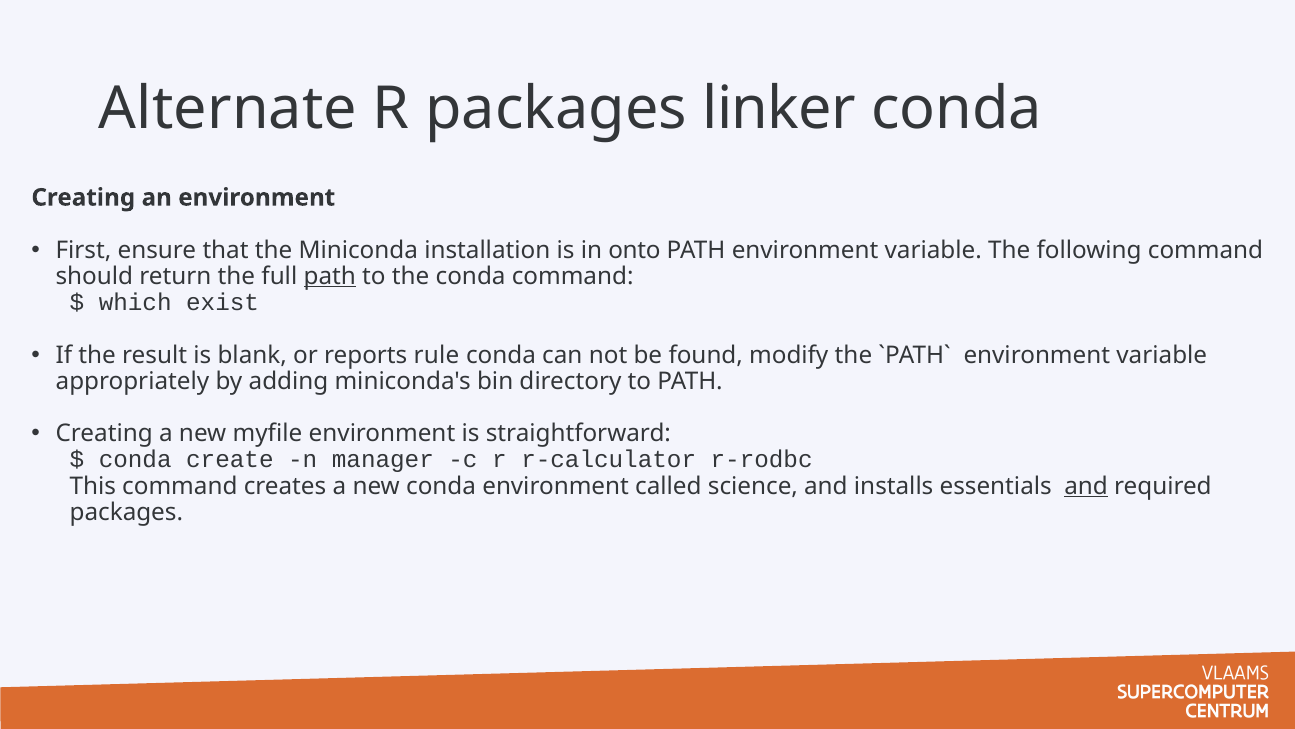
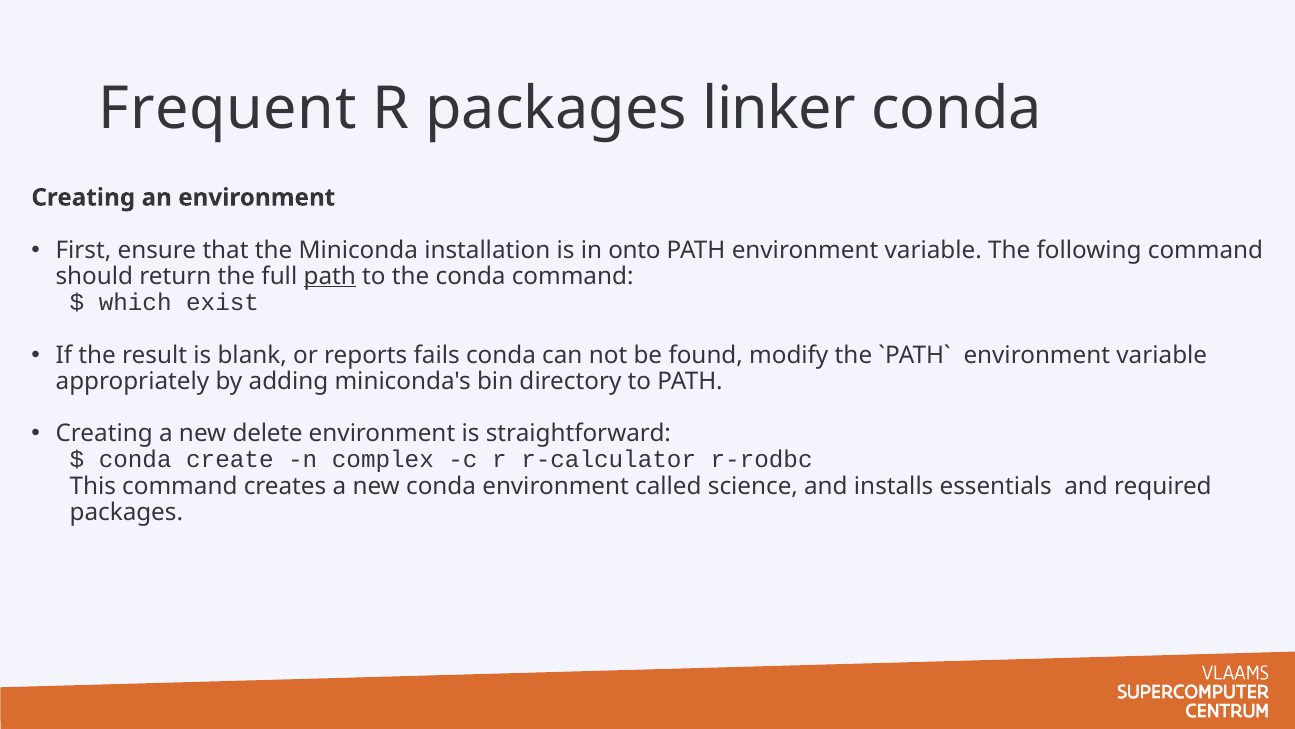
Alternate: Alternate -> Frequent (228, 109)
rule: rule -> fails (437, 355)
myfile: myfile -> delete (268, 433)
manager: manager -> complex (383, 460)
and underline: present -> none (1086, 486)
